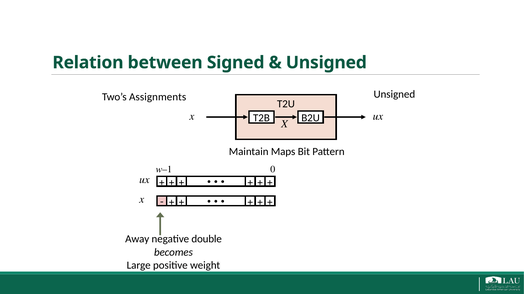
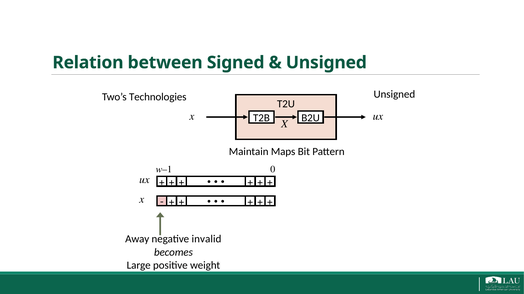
Assignments: Assignments -> Technologies (158, 97)
double: double -> invalid (207, 240)
